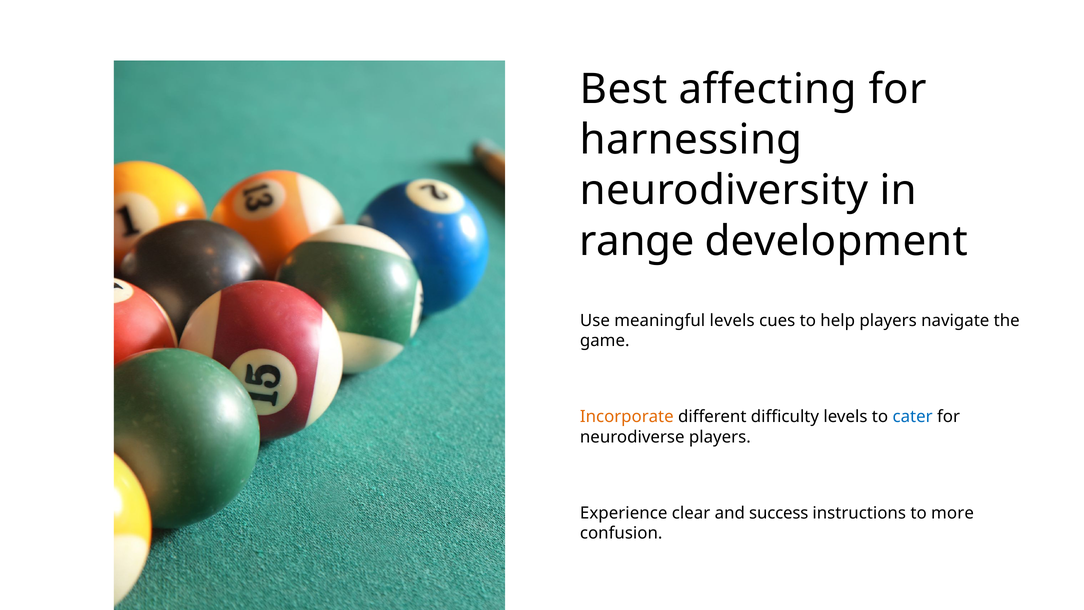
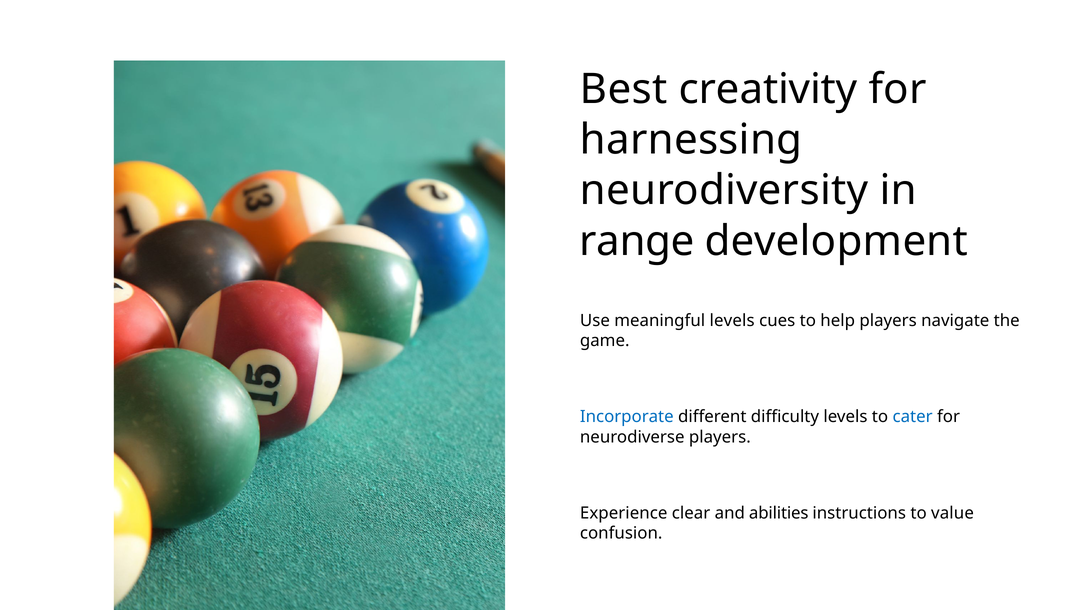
affecting: affecting -> creativity (768, 89)
Incorporate colour: orange -> blue (627, 417)
success: success -> abilities (779, 513)
more: more -> value (952, 513)
